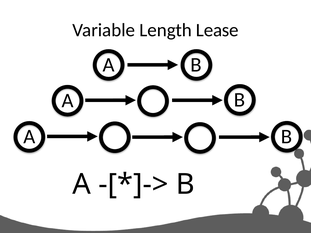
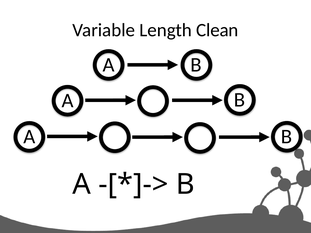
Lease: Lease -> Clean (217, 30)
